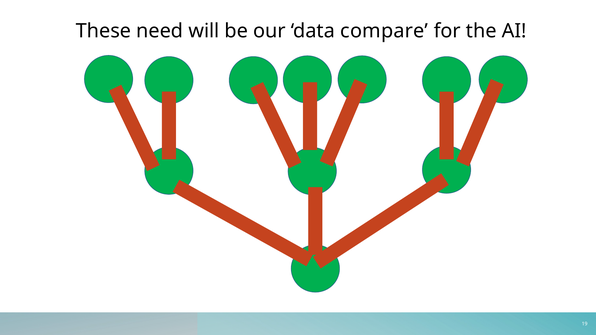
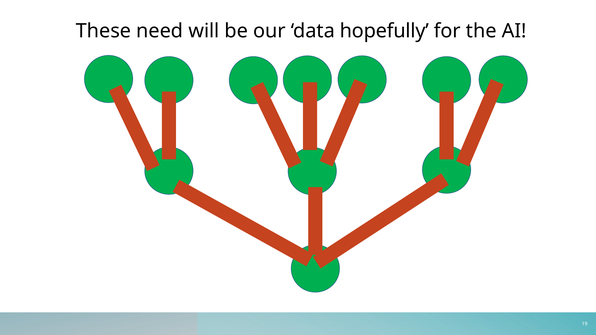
compare: compare -> hopefully (384, 31)
